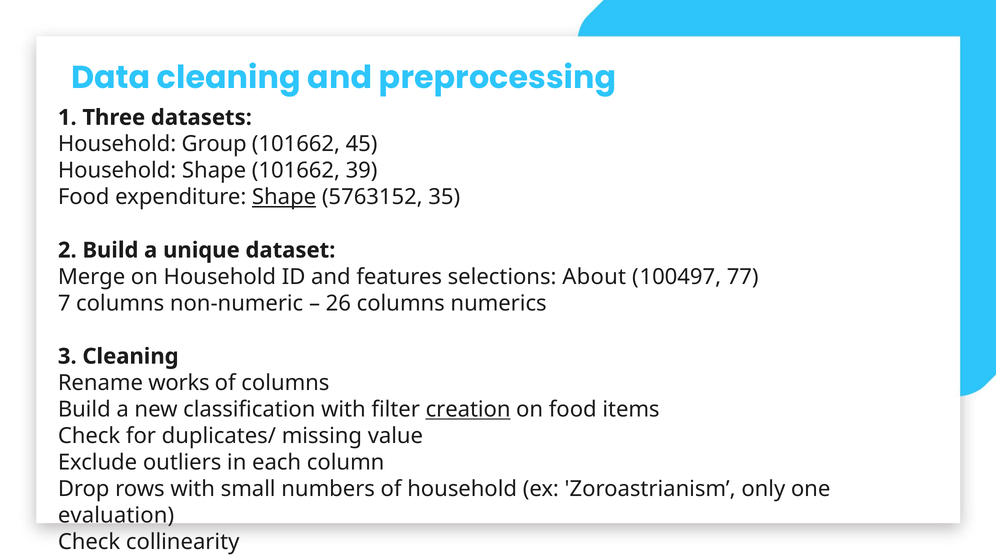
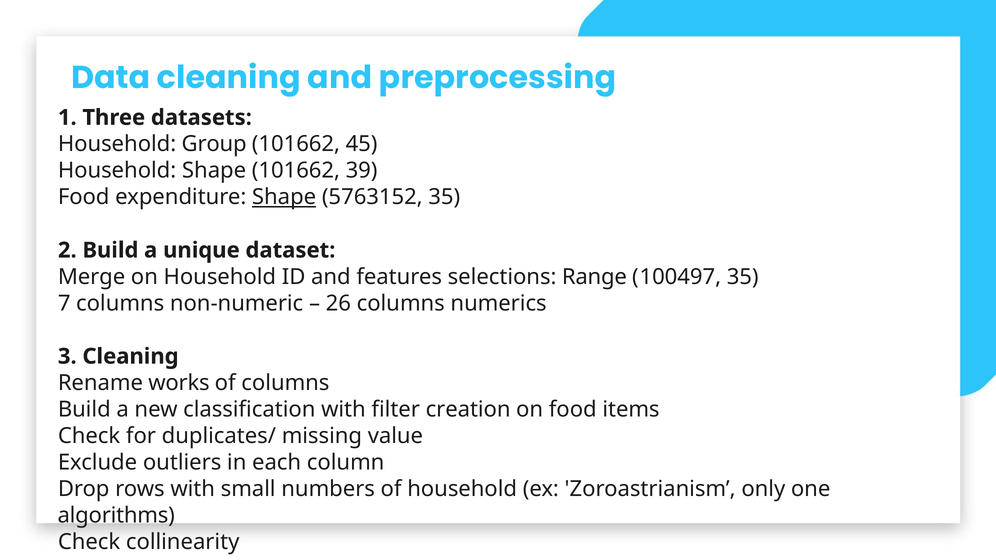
About: About -> Range (594, 277)
100497 77: 77 -> 35 (743, 277)
creation underline: present -> none (468, 410)
evaluation: evaluation -> algorithms (116, 516)
